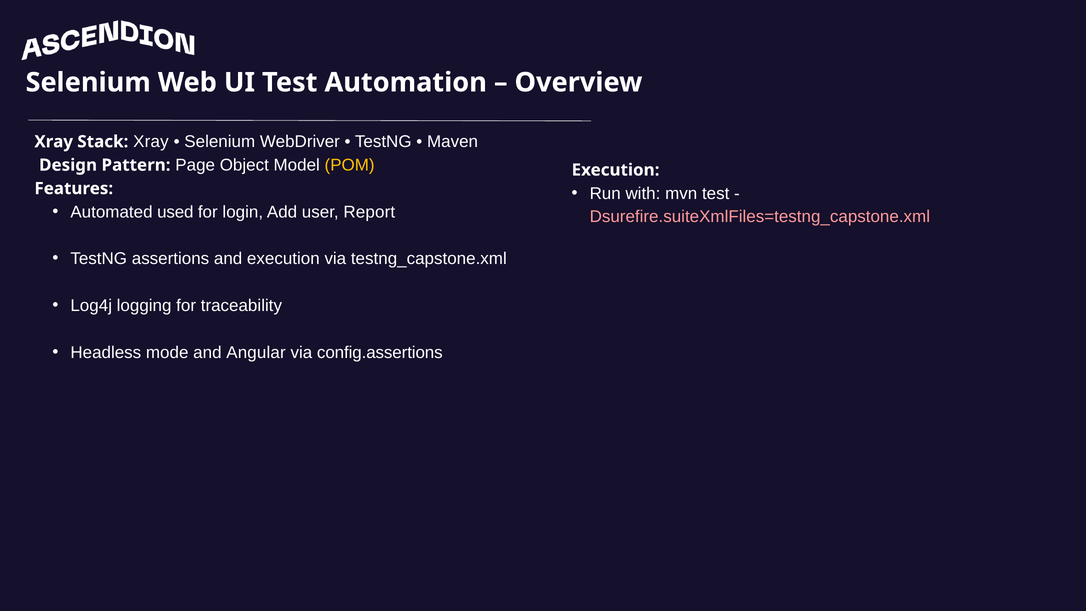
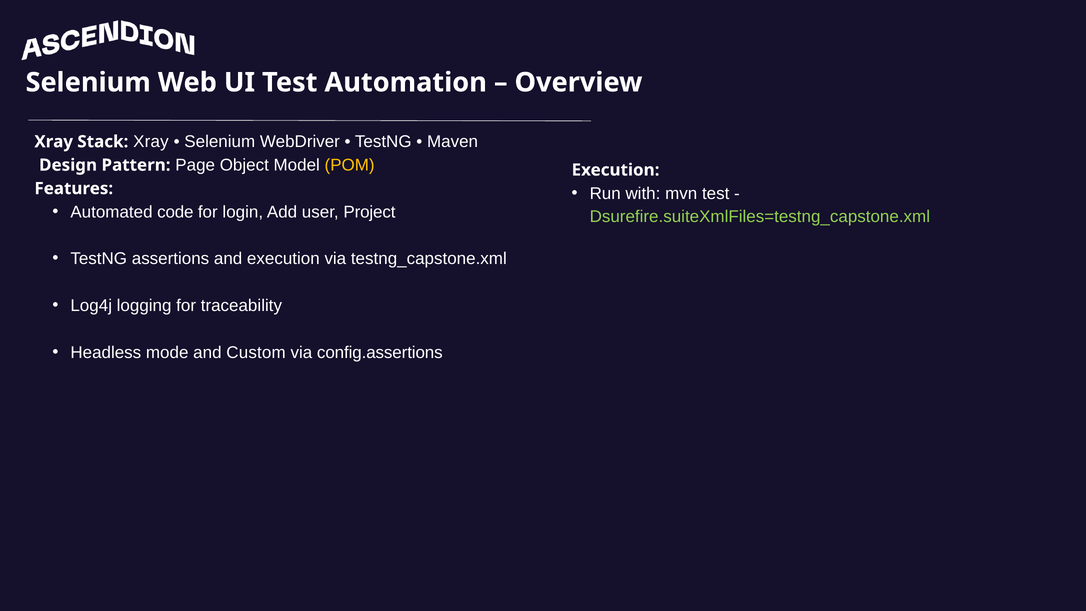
used: used -> code (175, 212)
Report: Report -> Project (369, 212)
Dsurefire.suiteXmlFiles=testng_capstone.xml colour: pink -> light green (760, 217)
Angular: Angular -> Custom (256, 352)
